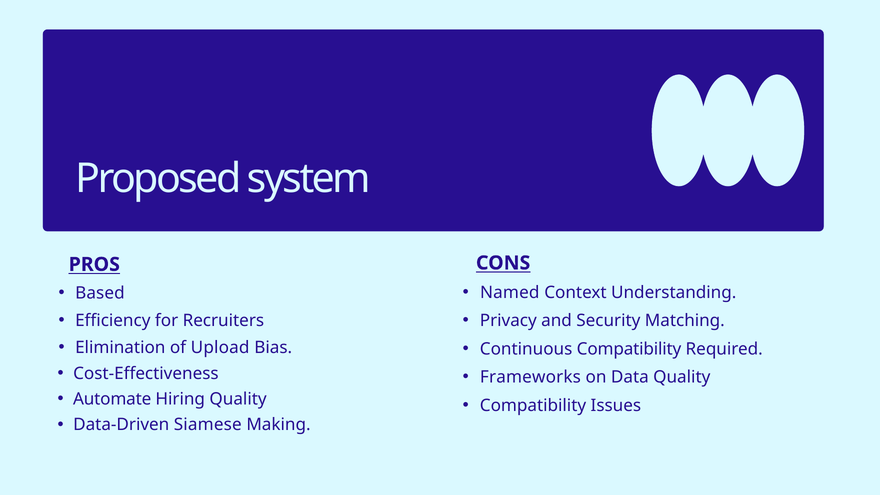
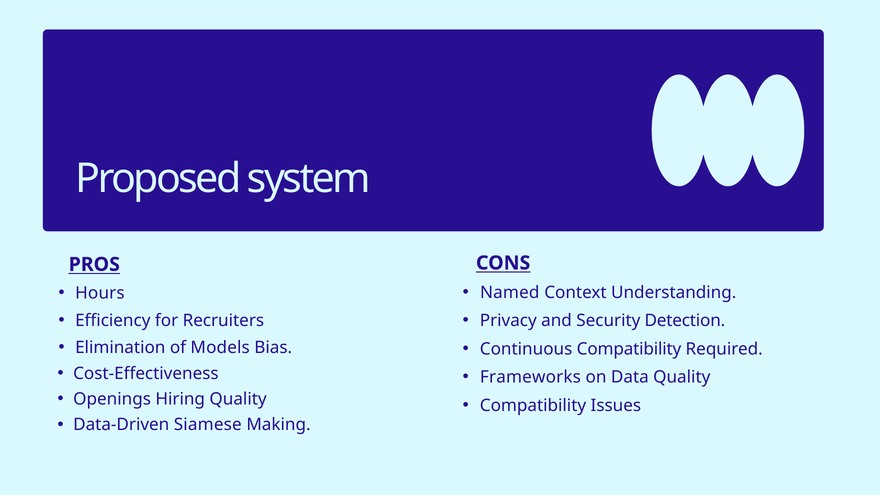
Based: Based -> Hours (100, 293)
Matching: Matching -> Detection (685, 321)
Upload: Upload -> Models (220, 348)
Automate: Automate -> Openings (112, 399)
